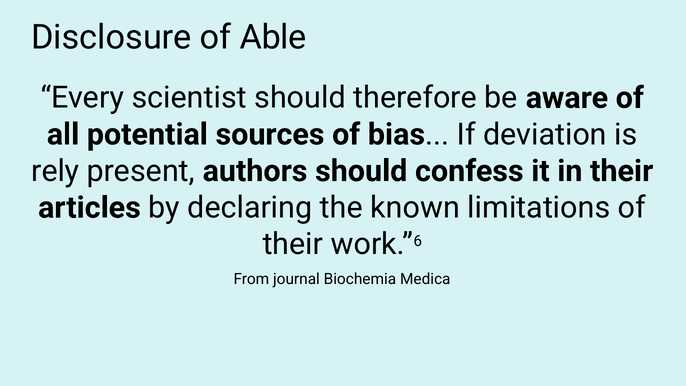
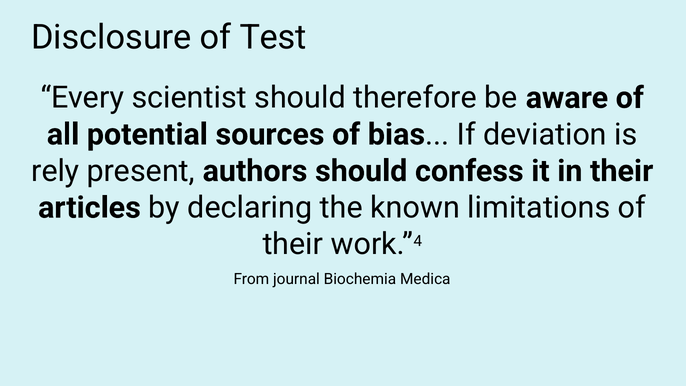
Able: Able -> Test (273, 37)
6: 6 -> 4 (418, 241)
